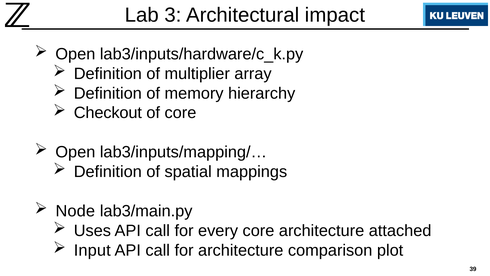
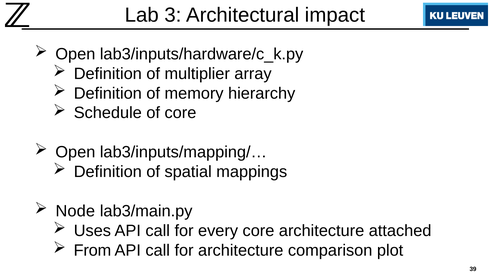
Checkout: Checkout -> Schedule (108, 113)
Input: Input -> From (92, 250)
